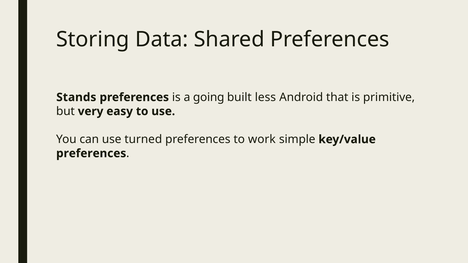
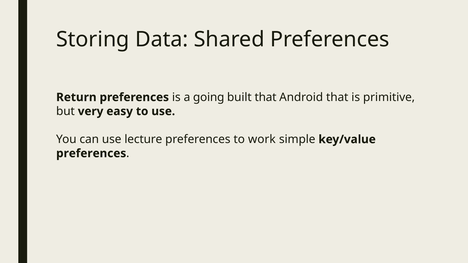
Stands: Stands -> Return (76, 97)
built less: less -> that (266, 97)
turned: turned -> lecture (143, 139)
